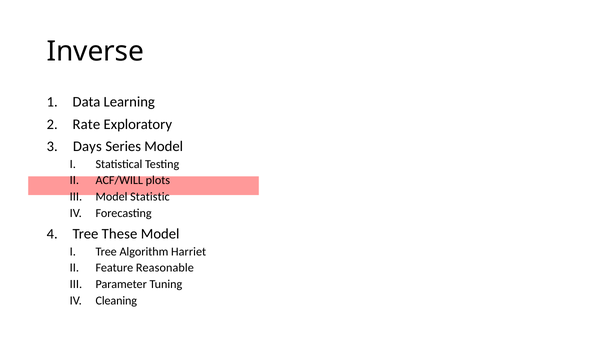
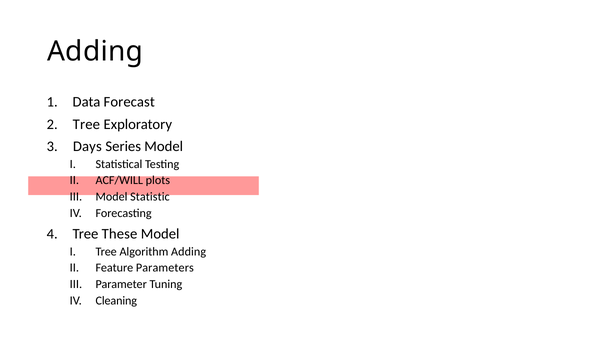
Inverse: Inverse -> Adding (95, 51)
Learning: Learning -> Forecast (129, 102)
Rate: Rate -> Tree (86, 124)
Algorithm Harriet: Harriet -> Adding (189, 252)
Reasonable: Reasonable -> Parameters (165, 268)
